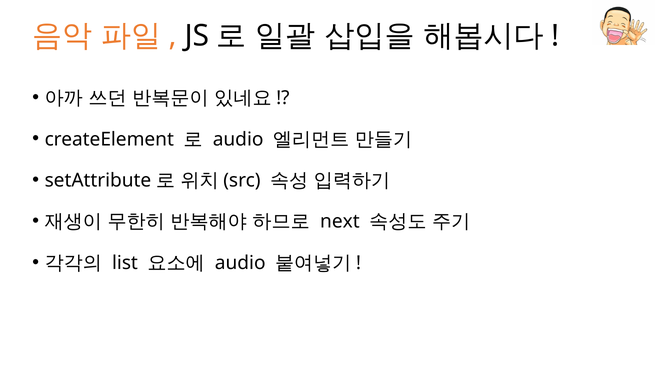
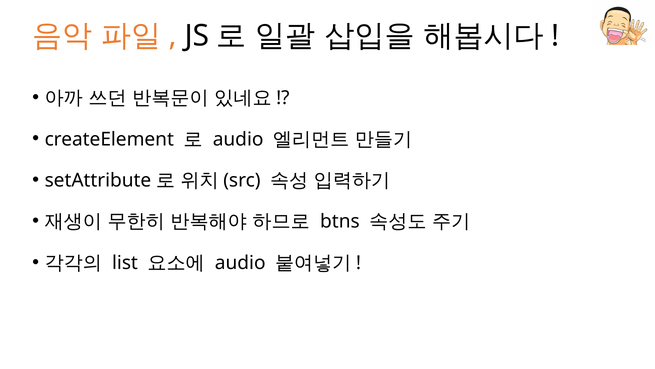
next: next -> btns (340, 221)
